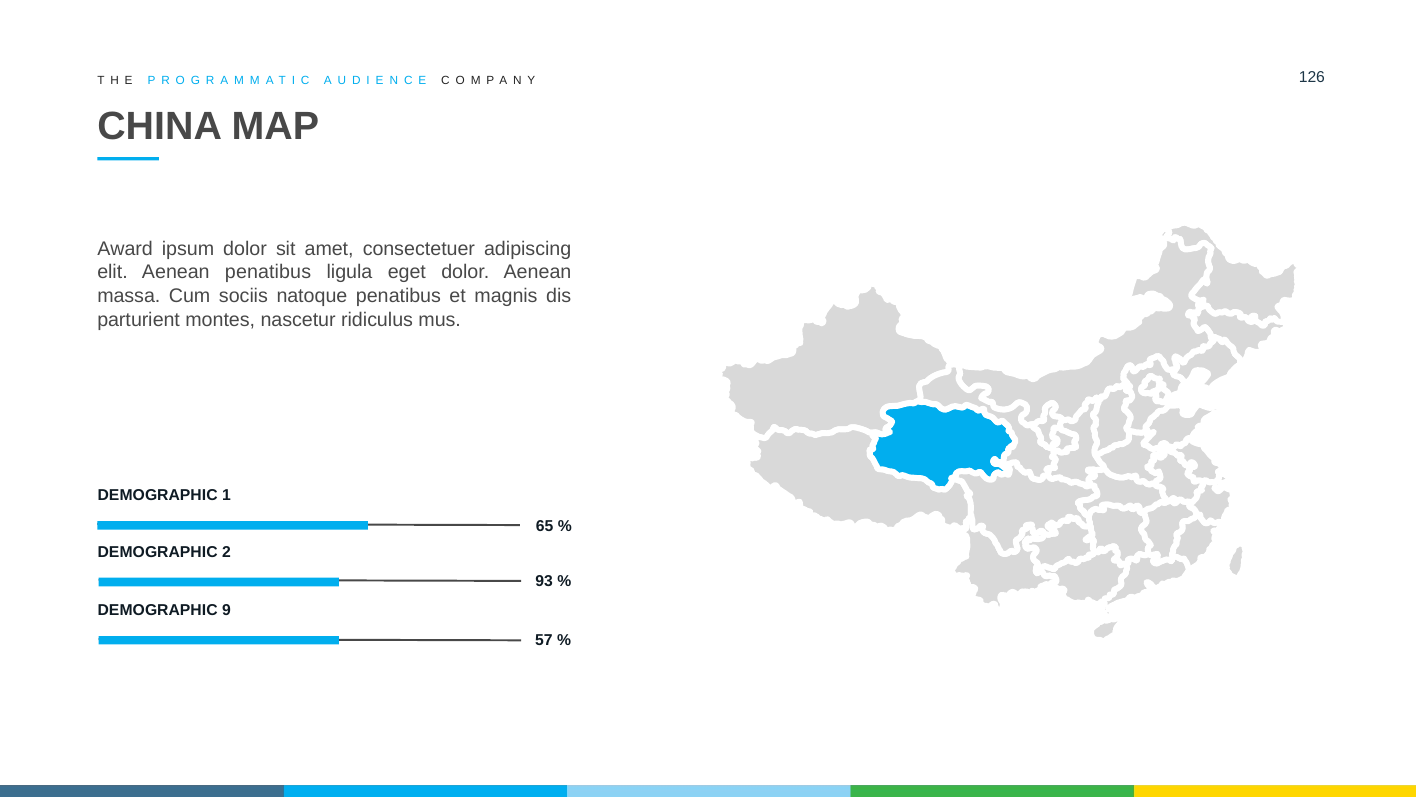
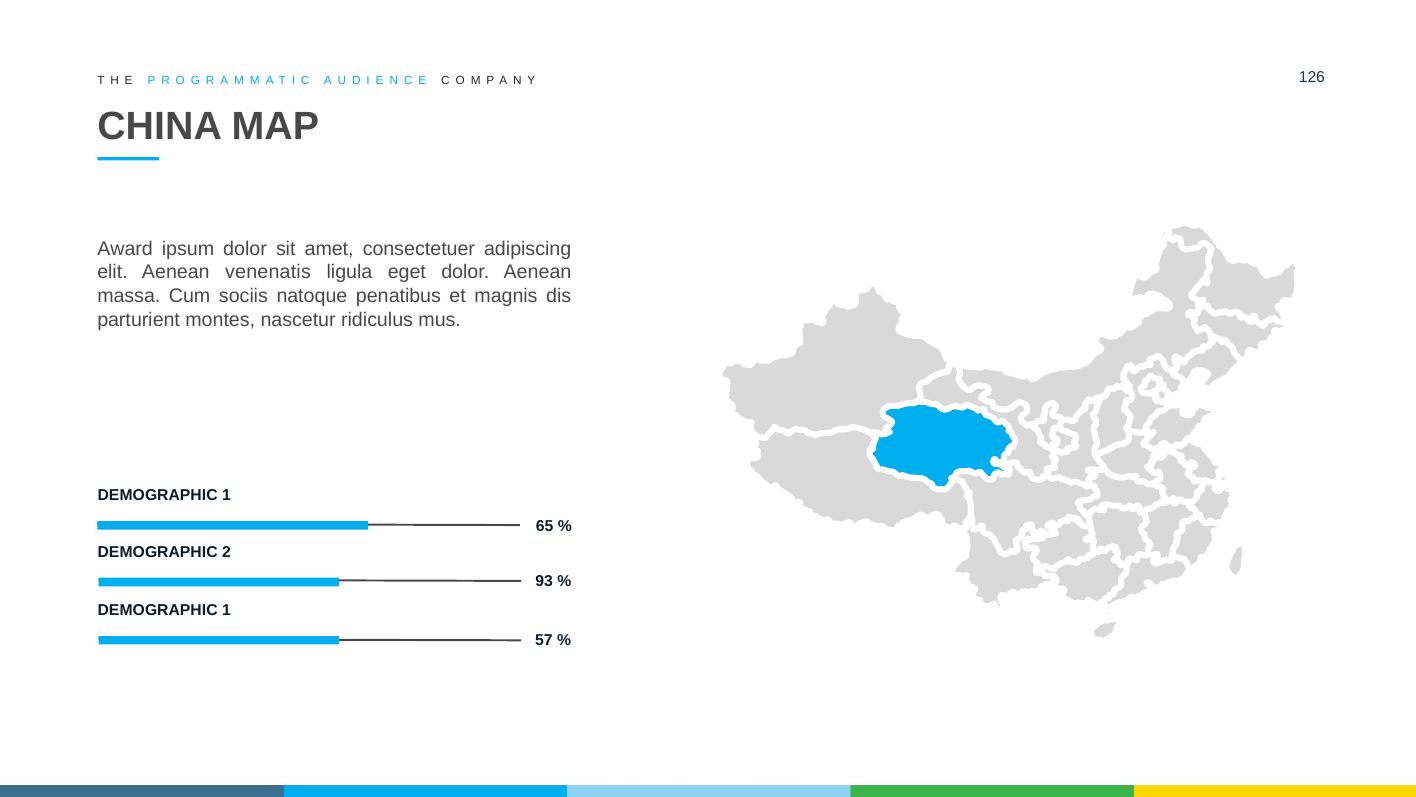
Aenean penatibus: penatibus -> venenatis (268, 272)
9: 9 -> 1 (226, 609)
